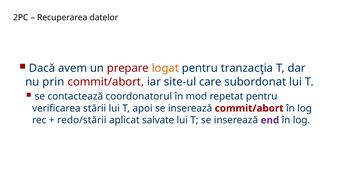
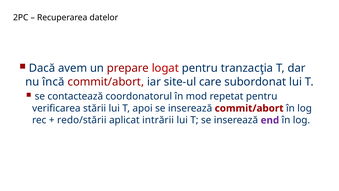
logat colour: orange -> red (165, 68)
prin: prin -> încă (53, 82)
salvate: salvate -> intrării (158, 120)
